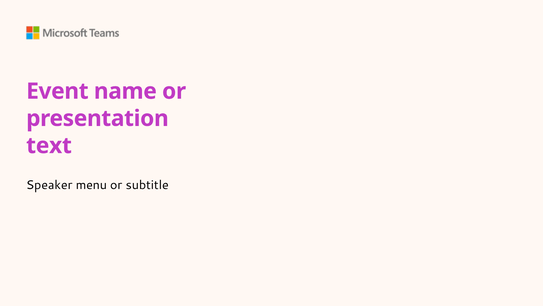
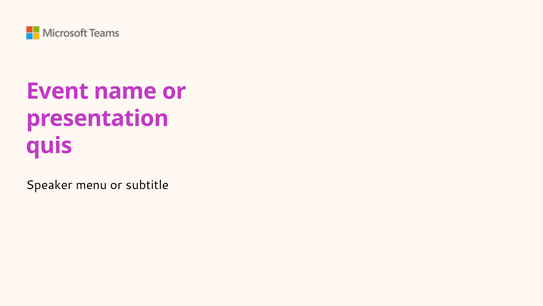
text: text -> quis (49, 145)
